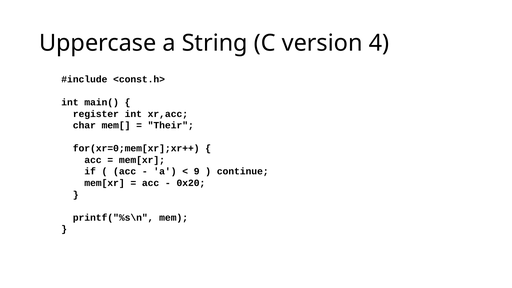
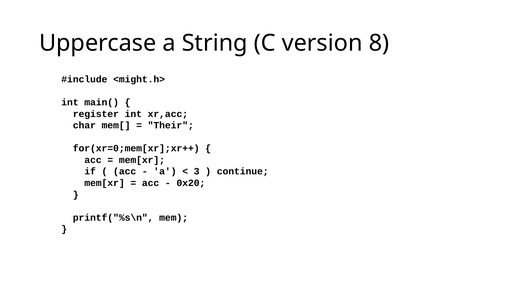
4: 4 -> 8 (379, 43)
<const.h>: <const.h> -> <might.h> (139, 79)
9: 9 -> 3 (197, 171)
